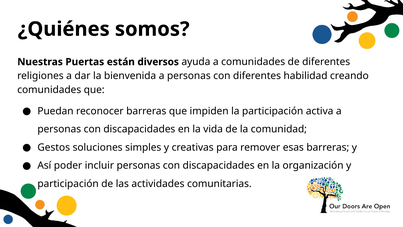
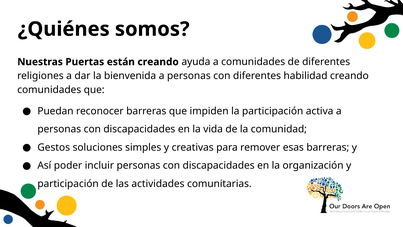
están diversos: diversos -> creando (158, 62)
